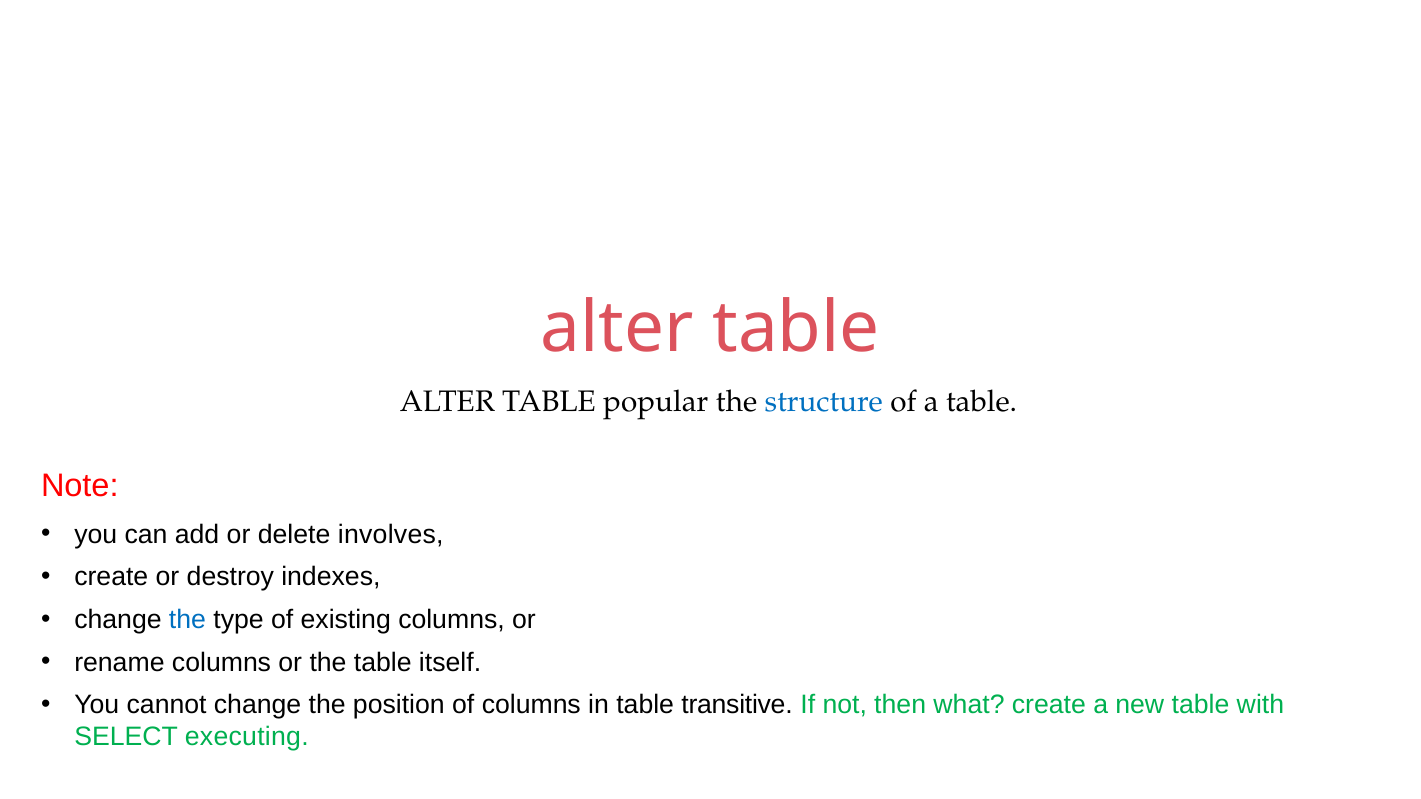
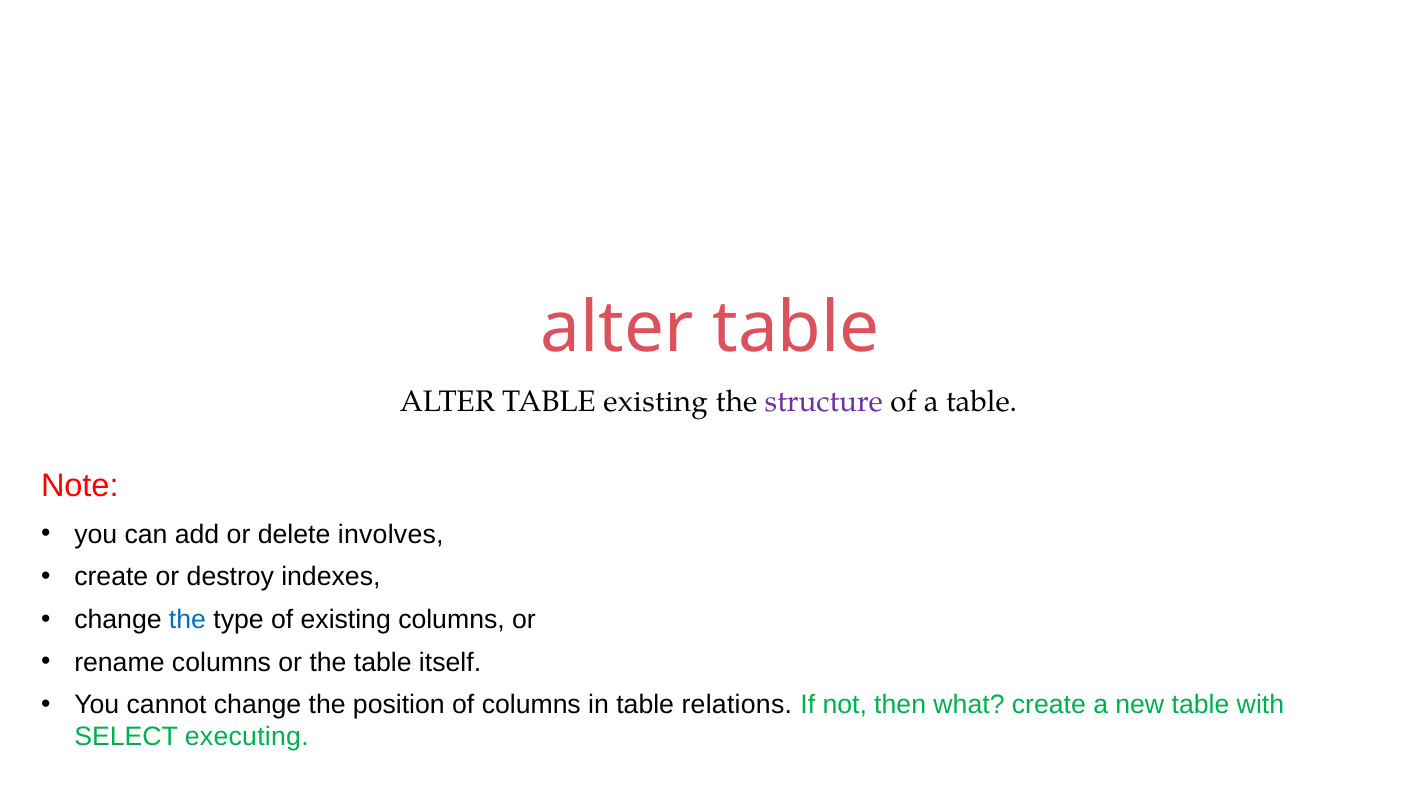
TABLE popular: popular -> existing (656, 401)
structure colour: blue -> purple (824, 401)
transitive: transitive -> relations (737, 705)
